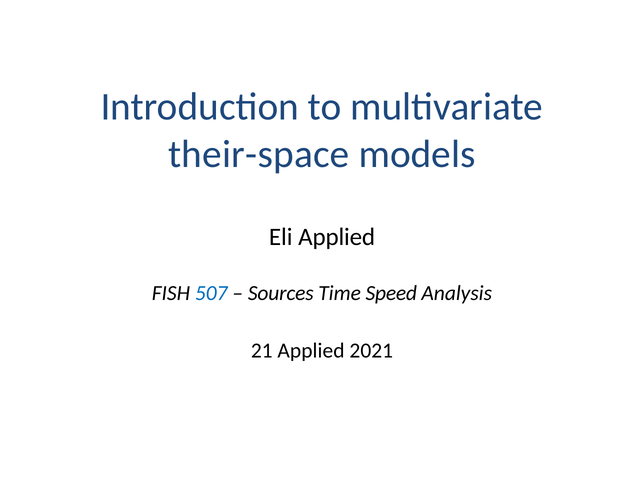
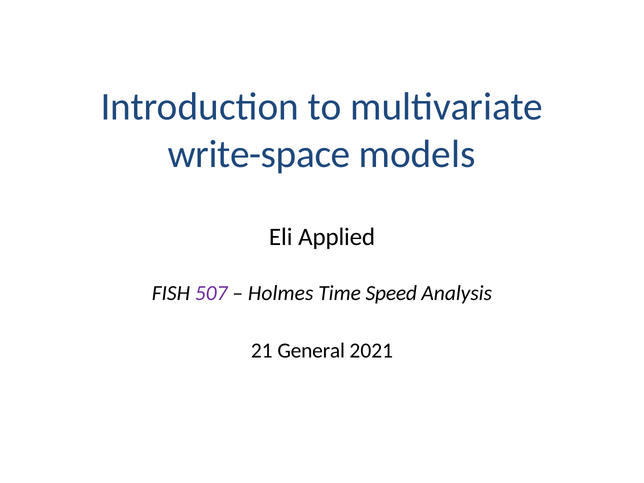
their-space: their-space -> write-space (259, 154)
507 colour: blue -> purple (211, 293)
Sources: Sources -> Holmes (281, 293)
21 Applied: Applied -> General (311, 351)
